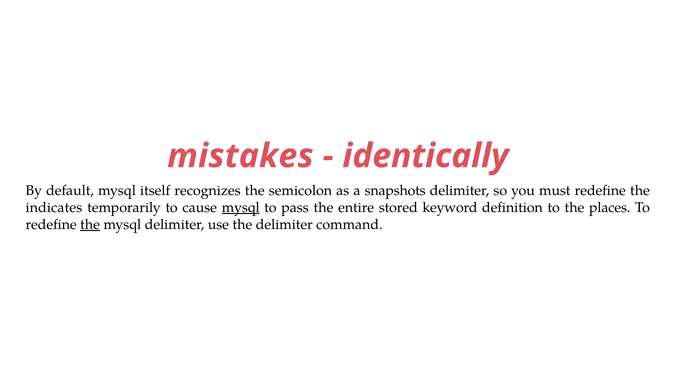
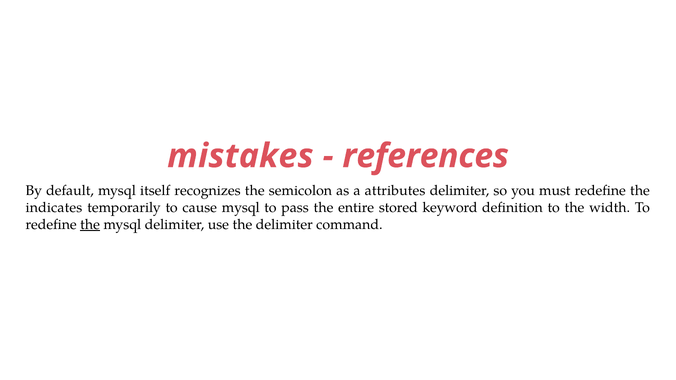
identically: identically -> references (426, 156)
snapshots: snapshots -> attributes (395, 191)
mysql underline: present -> none (241, 208)
places: places -> width (610, 208)
